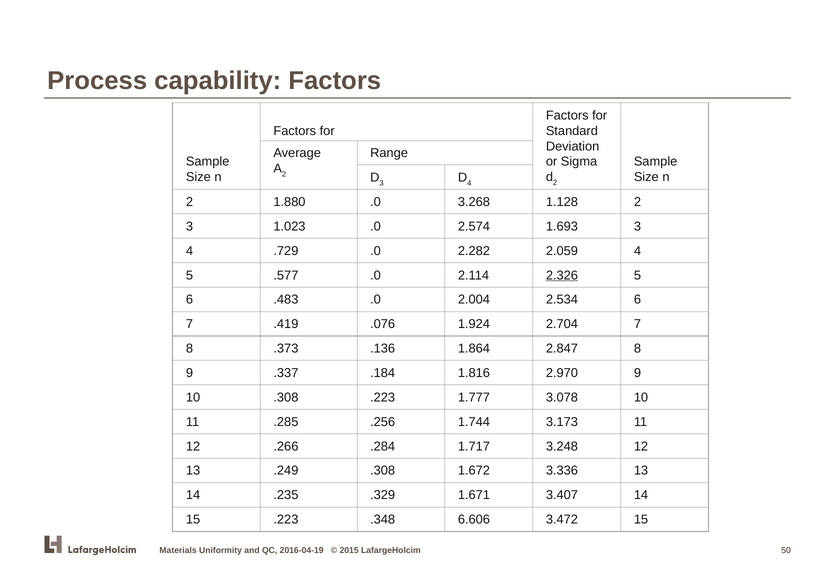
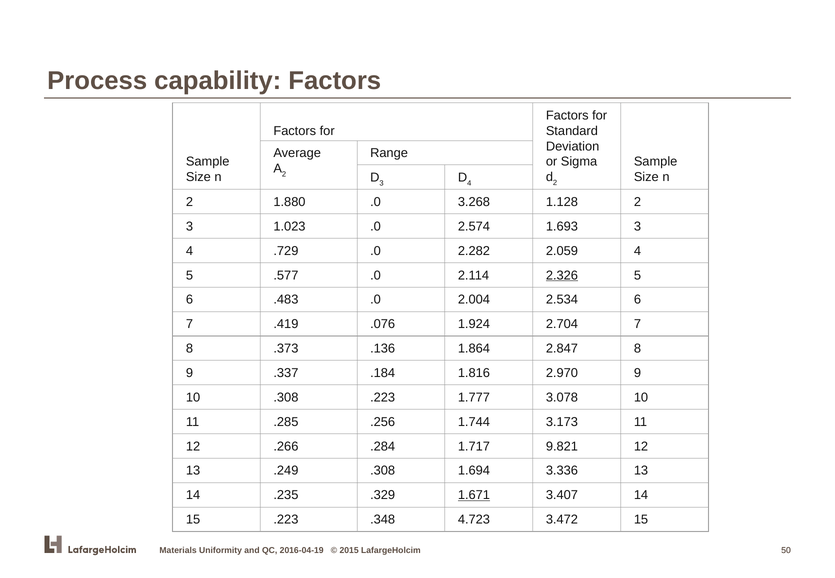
3.248: 3.248 -> 9.821 (562, 446)
1.672: 1.672 -> 1.694 (474, 471)
1.671 underline: none -> present (474, 495)
6.606: 6.606 -> 4.723 (474, 520)
